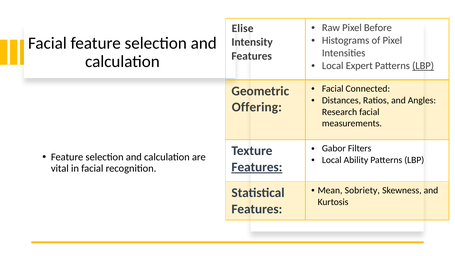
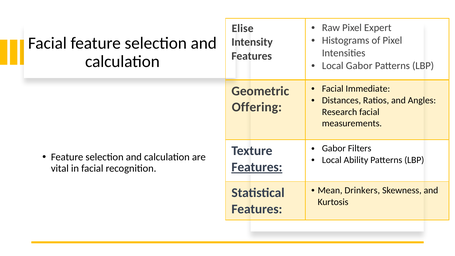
Before: Before -> Expert (378, 28)
Local Expert: Expert -> Gabor (359, 66)
LBP underline: present -> none (423, 66)
Connected: Connected -> Immediate (368, 89)
Sobriety: Sobriety -> Drinkers (362, 190)
